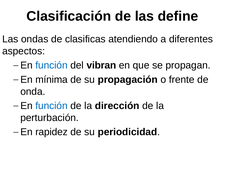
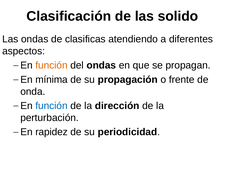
deﬁne: deﬁne -> solido (178, 16)
función colour: blue -> orange (51, 65)
del vibran: vibran -> ondas (101, 65)
